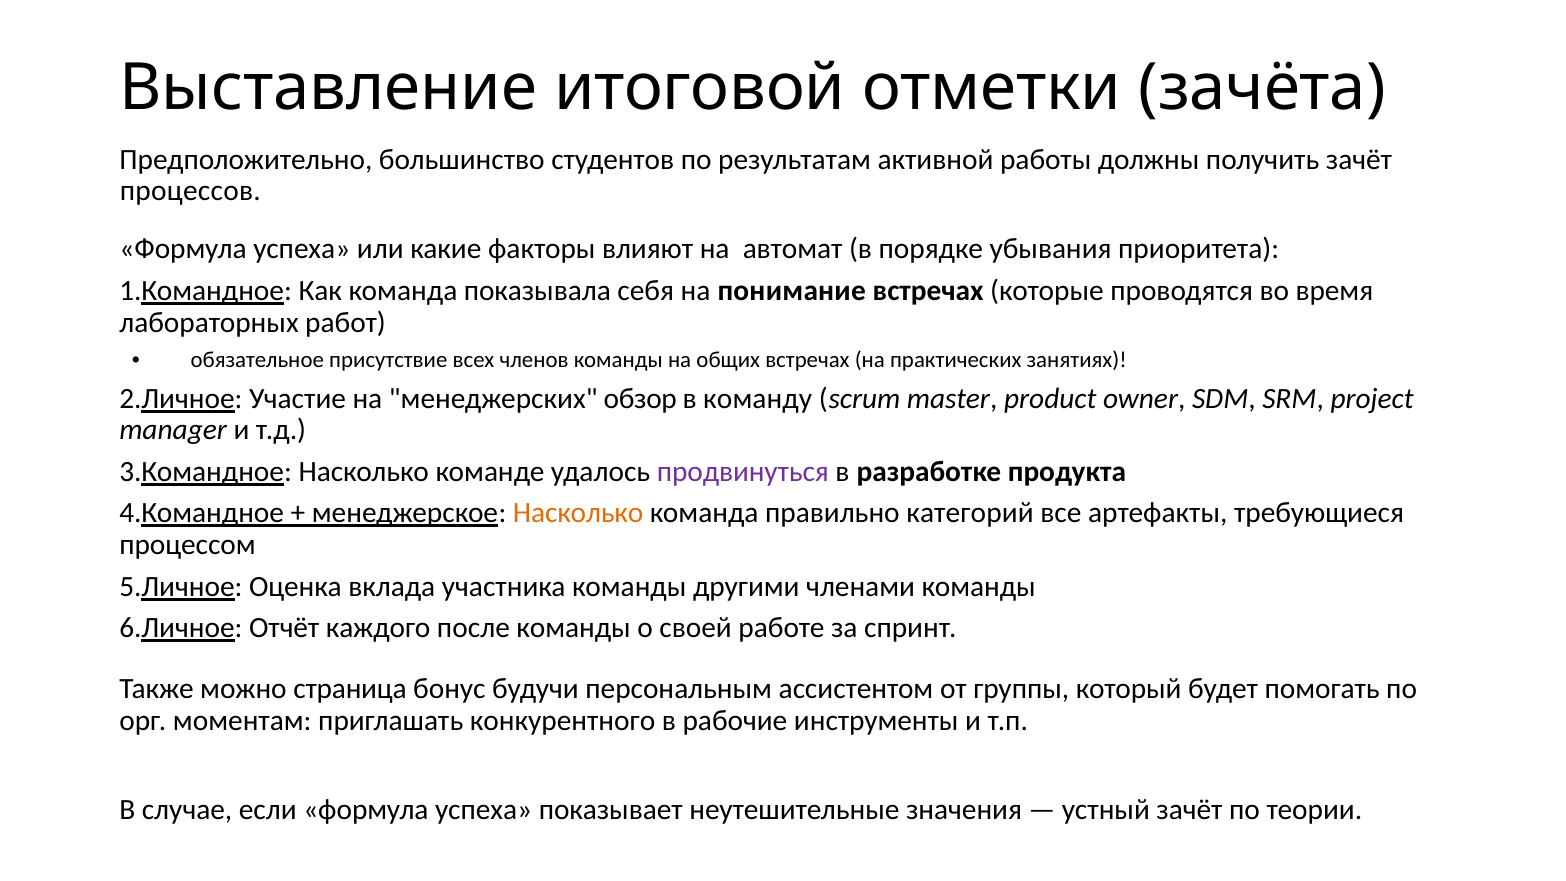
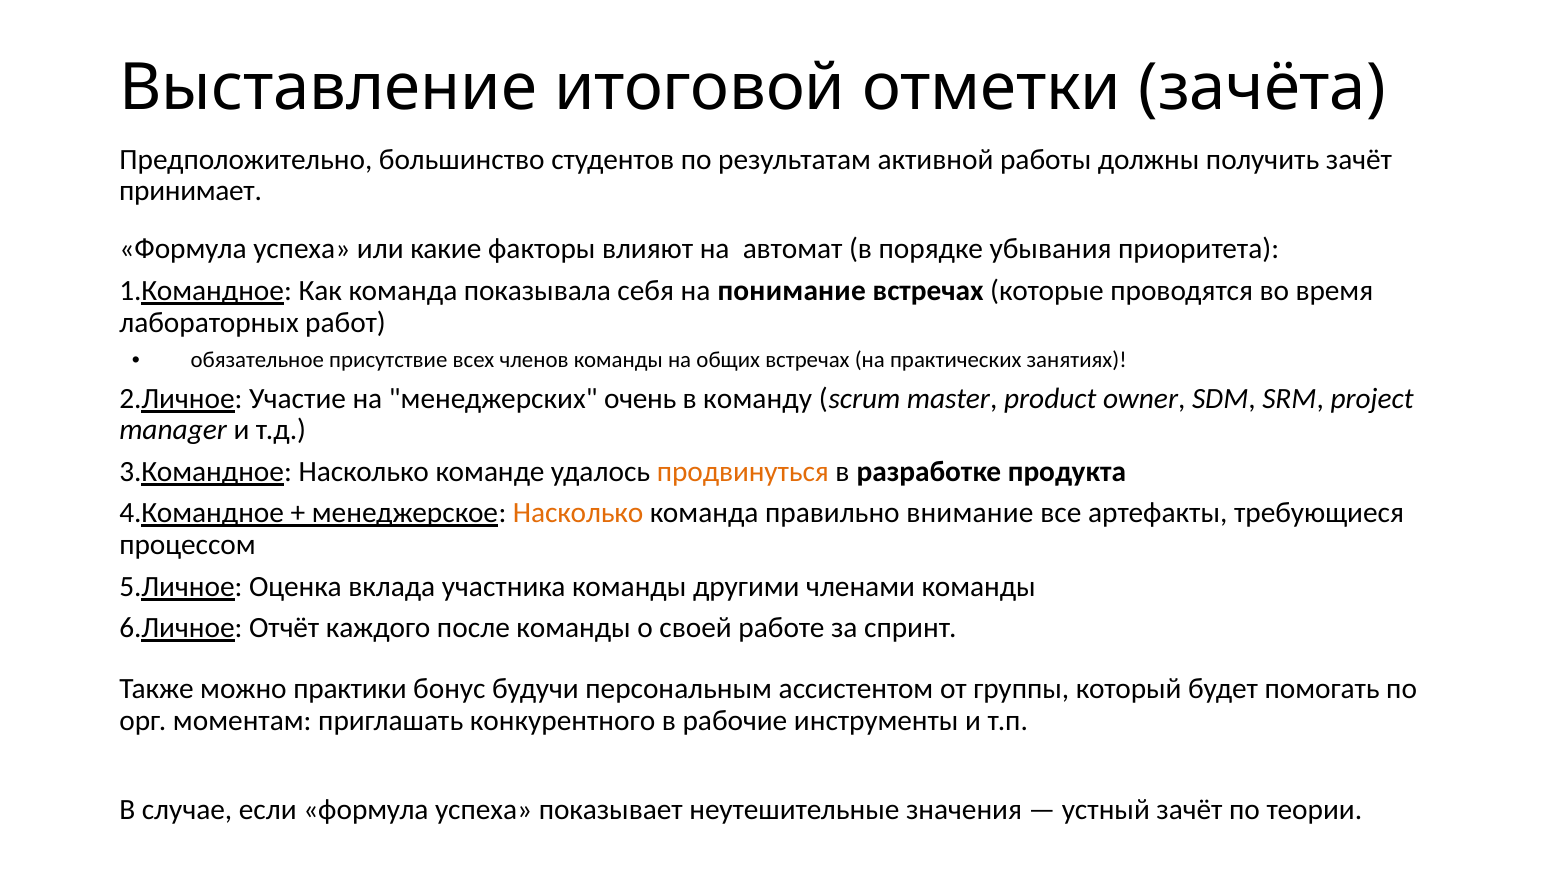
процессов: процессов -> принимает (191, 191)
обзор: обзор -> очень (640, 398)
продвинуться colour: purple -> orange (743, 472)
категорий: категорий -> внимание (970, 513)
страница: страница -> практики (350, 689)
